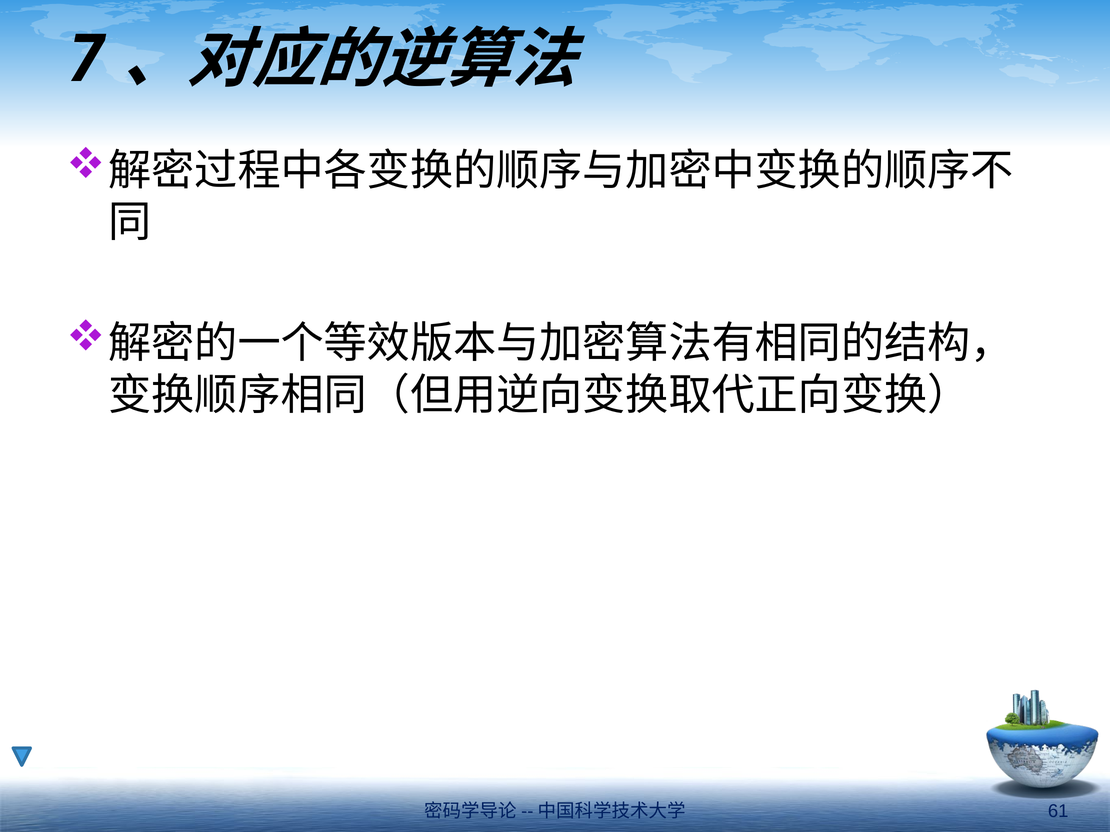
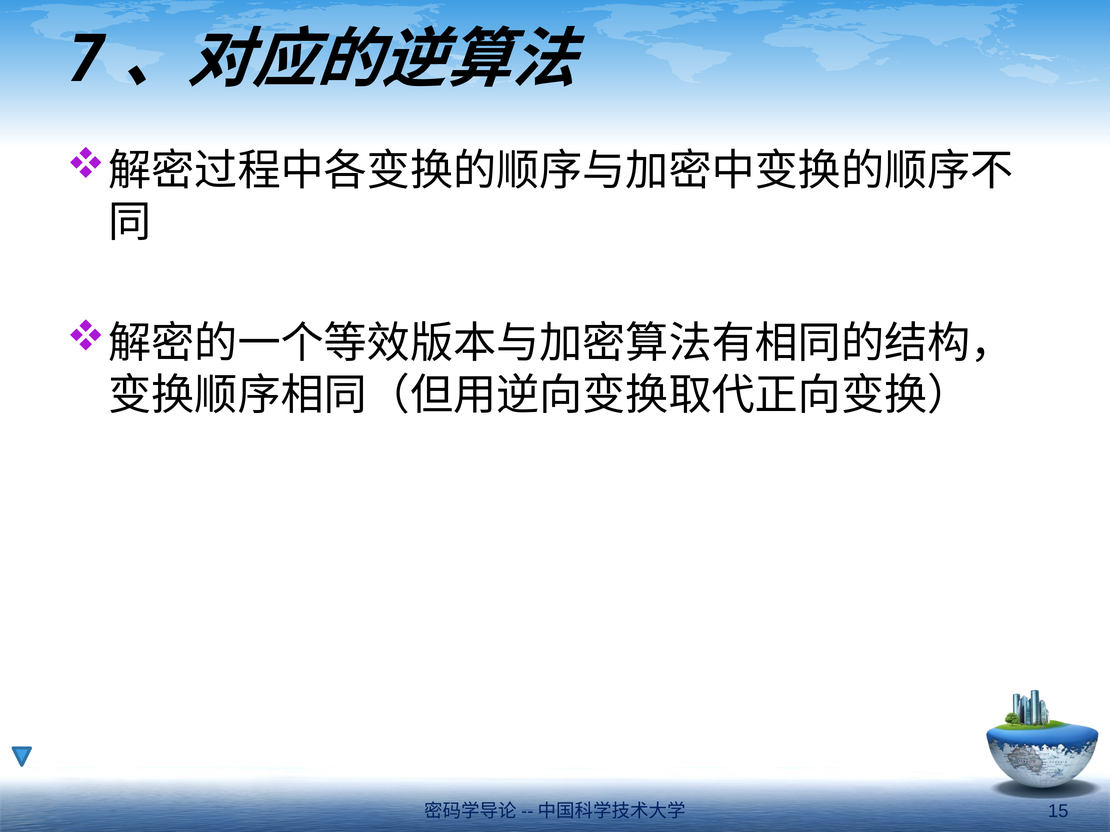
61: 61 -> 15 (1058, 811)
